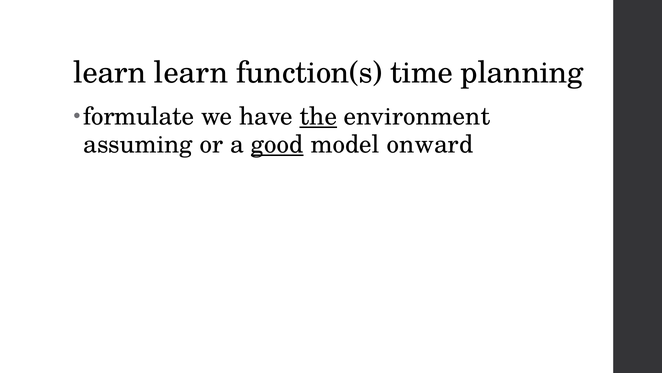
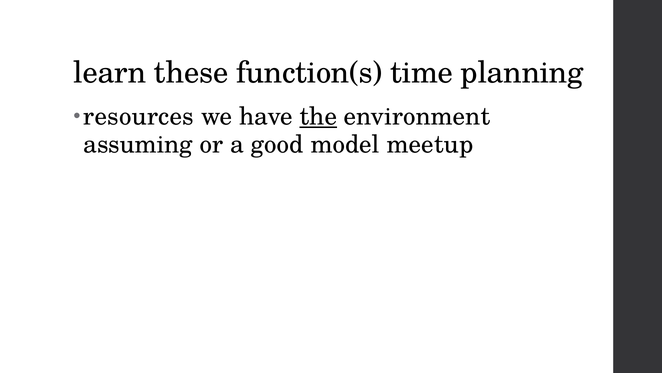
learn learn: learn -> these (191, 73)
formulate: formulate -> resources (139, 116)
good underline: present -> none (277, 145)
onward: onward -> meetup (430, 145)
